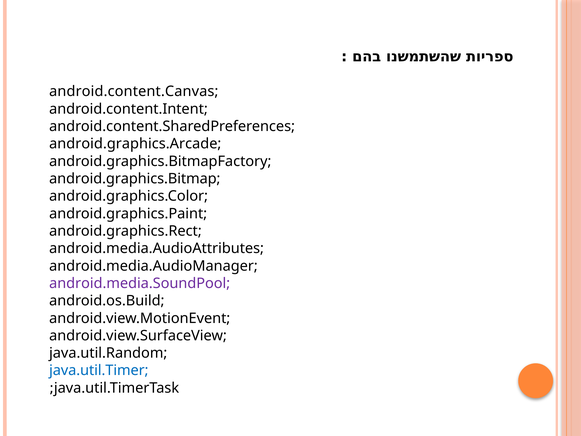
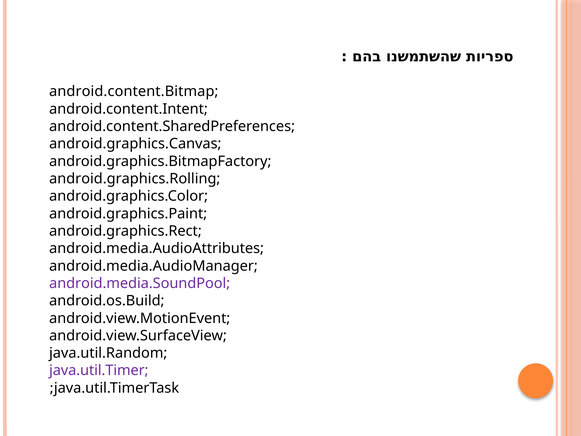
android.content.Canvas: android.content.Canvas -> android.content.Bitmap (134, 91)
android.graphics.Arcade: android.graphics.Arcade -> android.graphics.Canvas (135, 144)
android.graphics.Bitmap: android.graphics.Bitmap -> android.graphics.Rolling (135, 179)
java.util.Timer colour: blue -> purple (99, 370)
